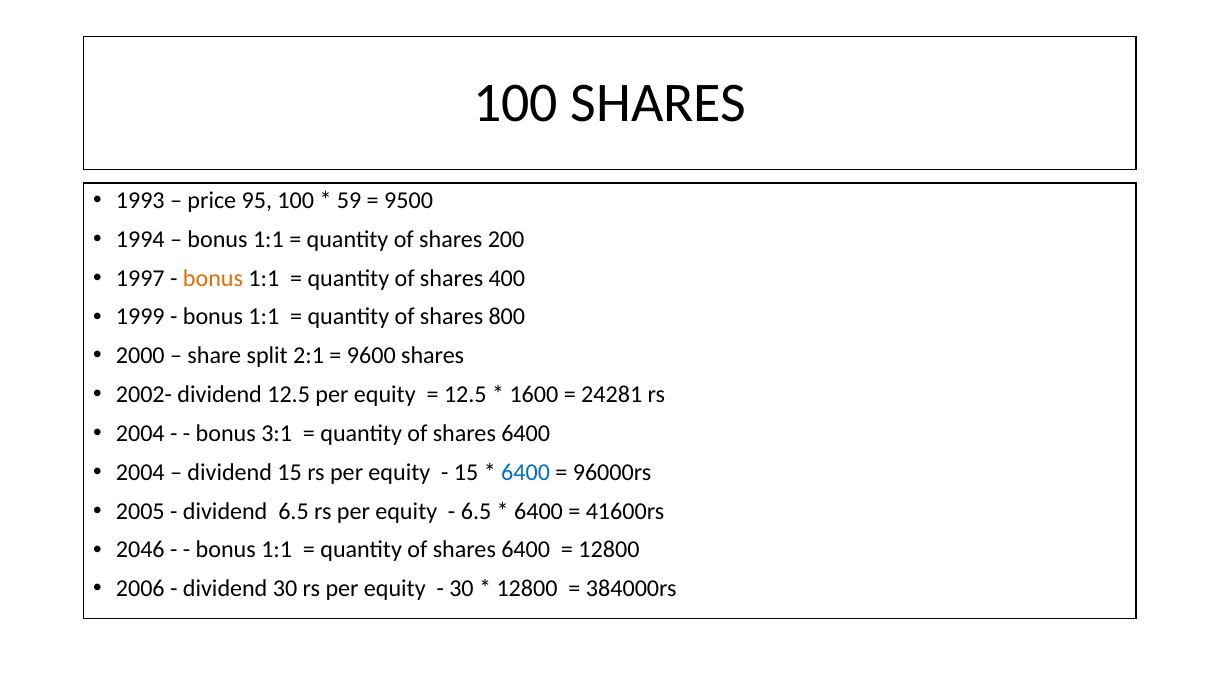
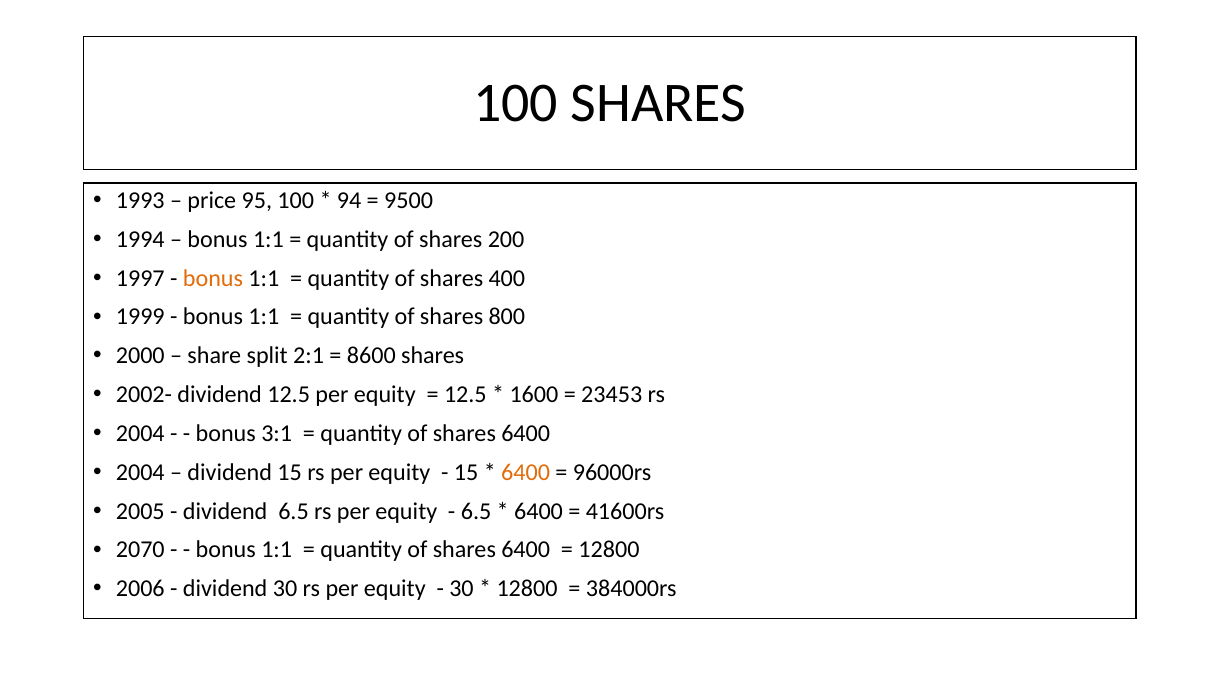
59: 59 -> 94 (349, 200)
9600: 9600 -> 8600 (371, 355)
24281: 24281 -> 23453 (612, 394)
6400 colour: blue -> orange (526, 472)
2046: 2046 -> 2070 (140, 549)
